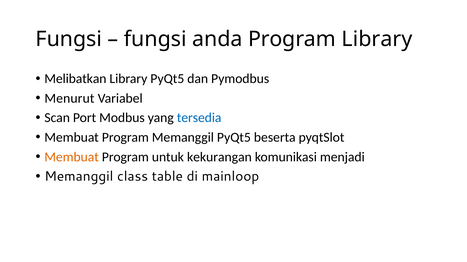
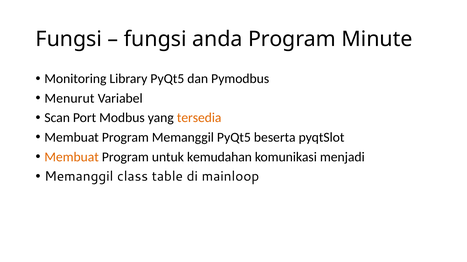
Program Library: Library -> Minute (377, 39)
Melibatkan: Melibatkan -> Monitoring (75, 79)
tersedia colour: blue -> orange (199, 118)
kekurangan: kekurangan -> kemudahan (219, 157)
